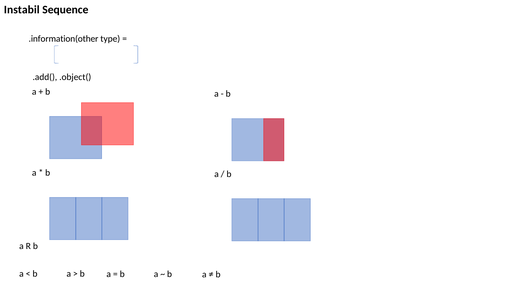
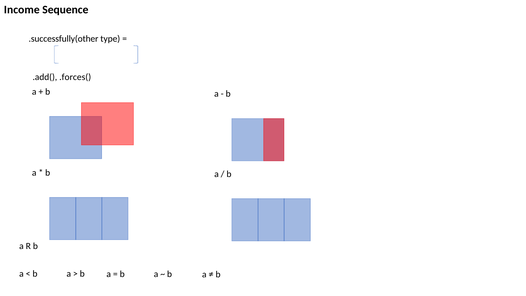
Instabil: Instabil -> Income (22, 10)
.information(other: .information(other -> .successfully(other (64, 39)
.object(: .object( -> .forces( (75, 77)
